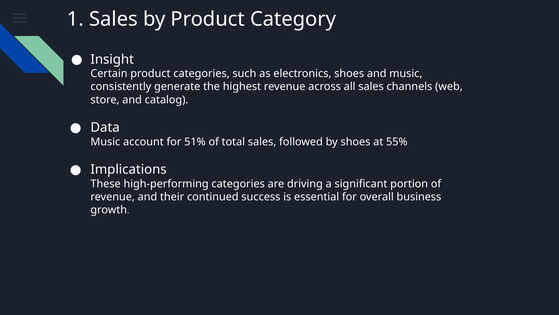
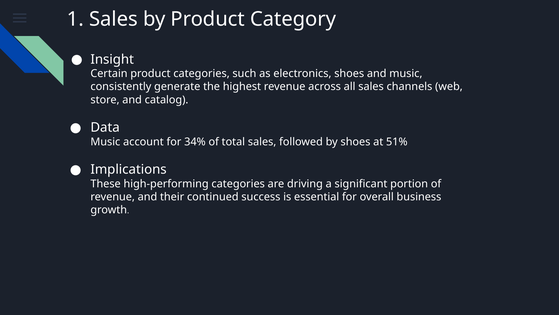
51%: 51% -> 34% (195, 142)
55%: 55% -> 51% (397, 142)
